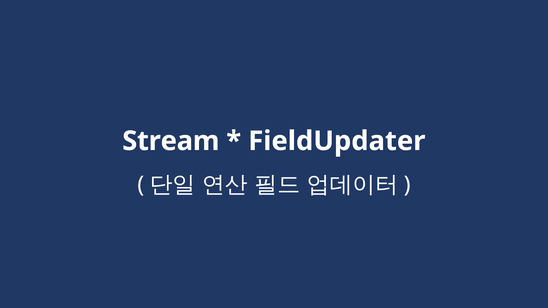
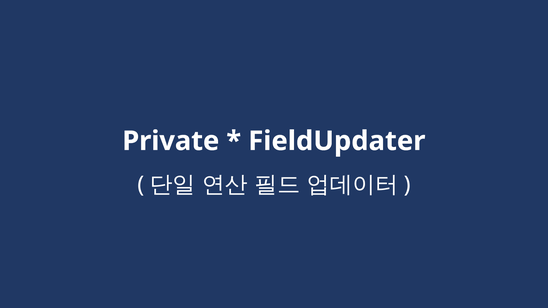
Stream: Stream -> Private (171, 141)
